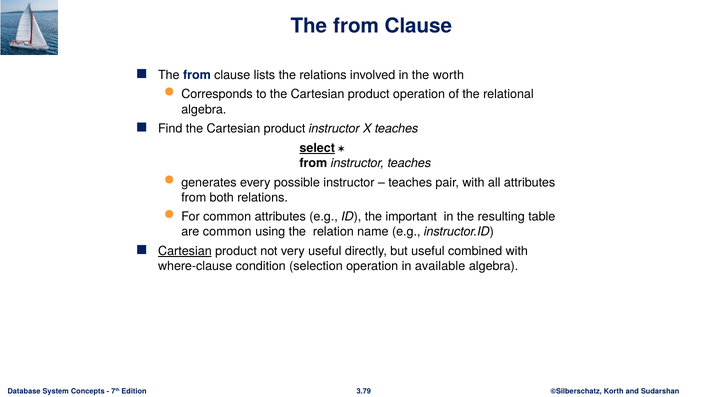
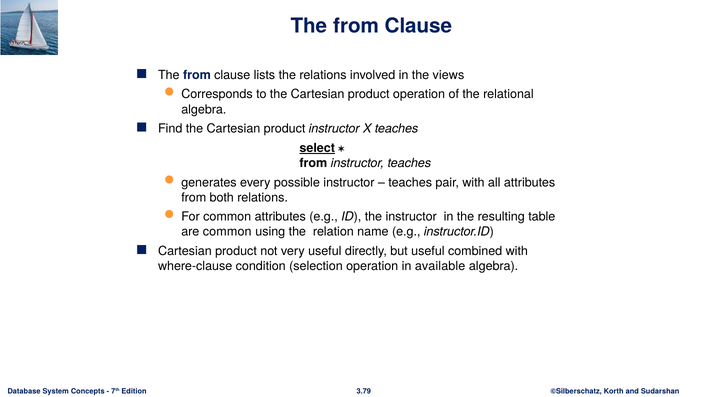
worth: worth -> views (448, 75)
the important: important -> instructor (411, 217)
Cartesian underline: present -> none (185, 252)
